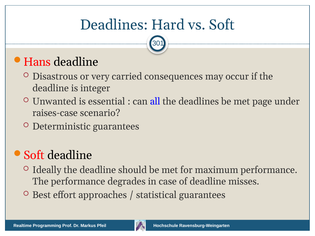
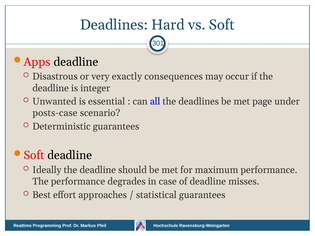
Hans: Hans -> Apps (37, 62)
carried: carried -> exactly (127, 77)
raises-case: raises-case -> posts-case (55, 113)
